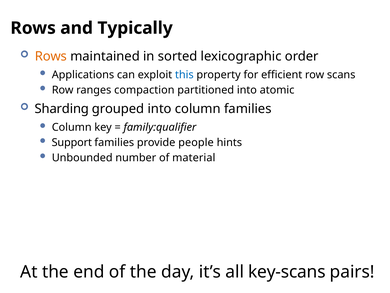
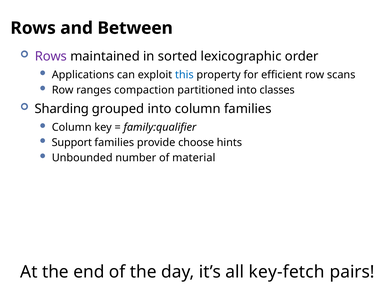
Typically: Typically -> Between (135, 28)
Rows colour: orange -> purple (51, 56)
atomic: atomic -> classes (277, 90)
people: people -> choose (196, 142)
key-scans: key-scans -> key-fetch (287, 271)
